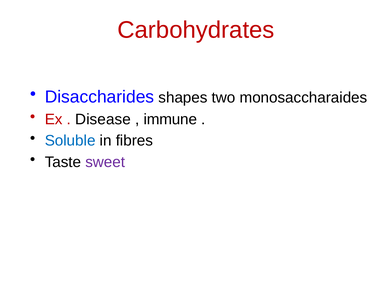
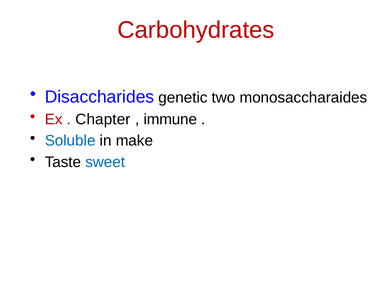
shapes: shapes -> genetic (183, 98)
Disease: Disease -> Chapter (103, 119)
fibres: fibres -> make (134, 141)
sweet colour: purple -> blue (105, 162)
